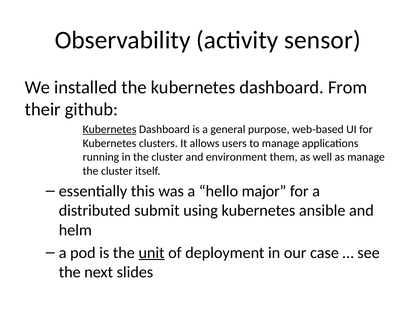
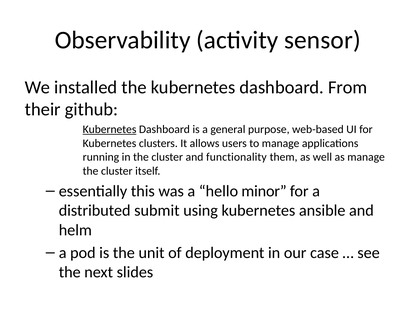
environment: environment -> functionality (236, 157)
major: major -> minor (264, 191)
unit underline: present -> none (152, 253)
